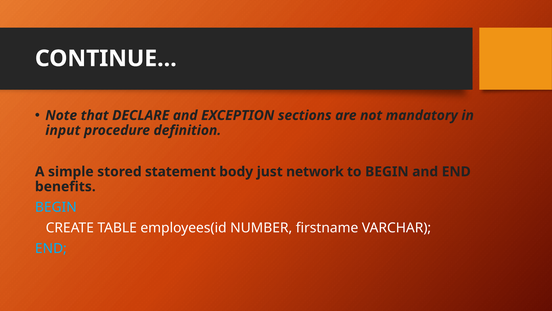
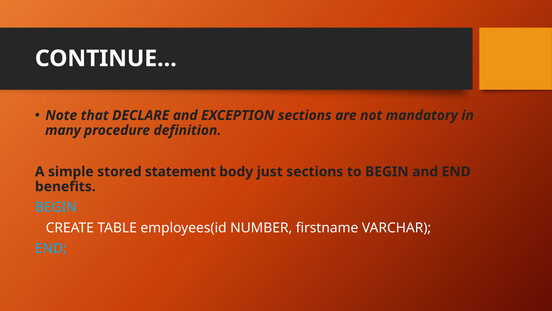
input: input -> many (63, 130)
just network: network -> sections (315, 171)
